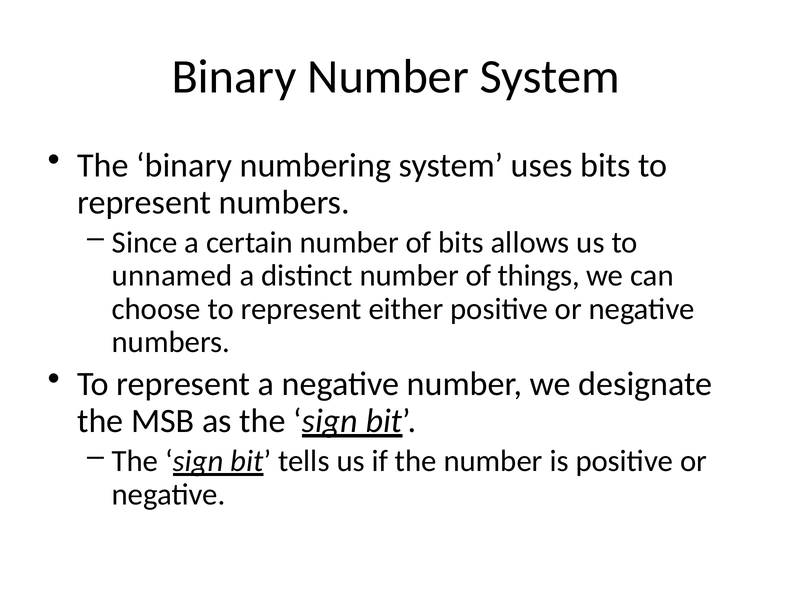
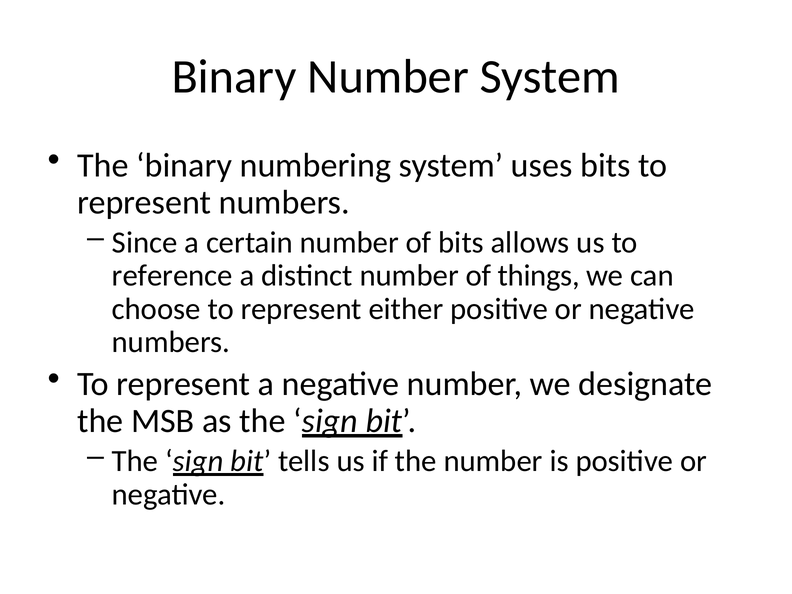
unnamed: unnamed -> reference (172, 276)
